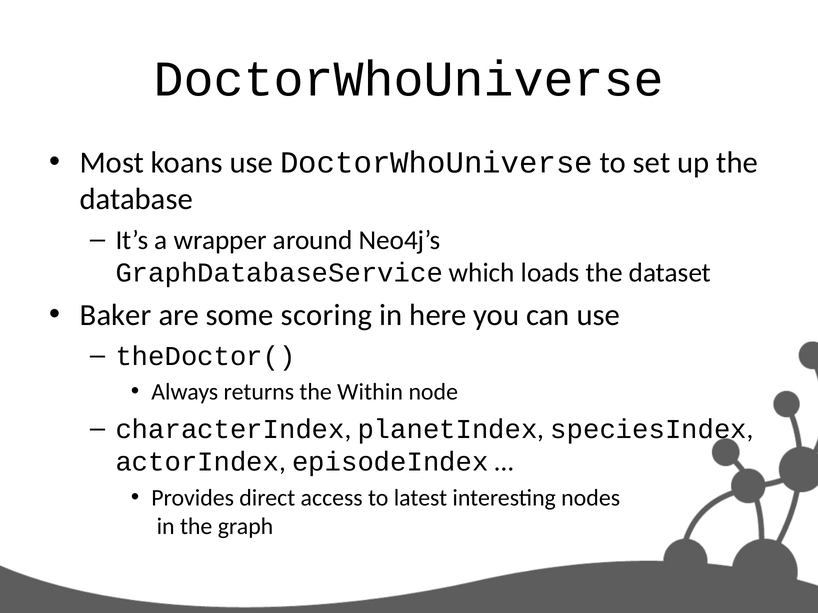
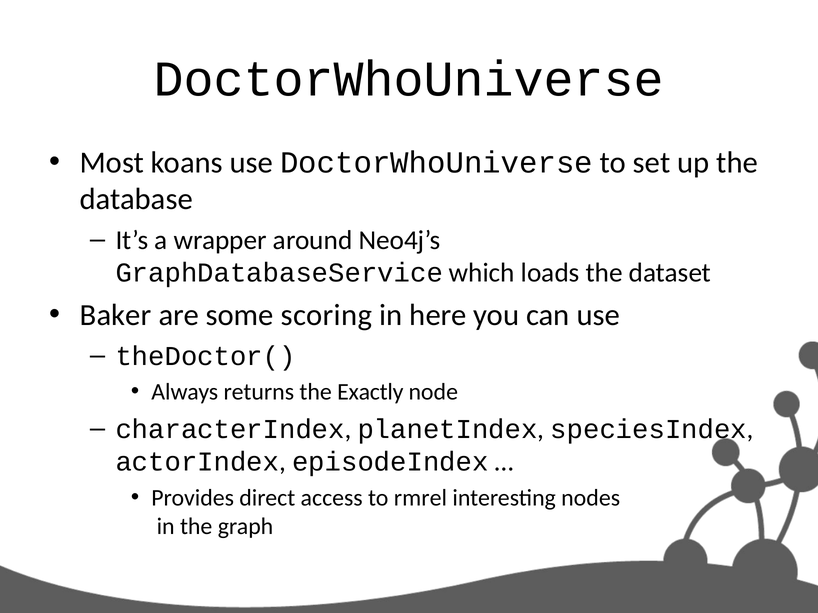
Within: Within -> Exactly (370, 392)
latest: latest -> rmrel (420, 498)
